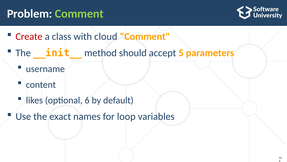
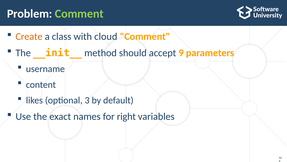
Create colour: red -> orange (29, 36)
5: 5 -> 9 (181, 53)
optional 6: 6 -> 3 (87, 100)
loop: loop -> right (126, 116)
